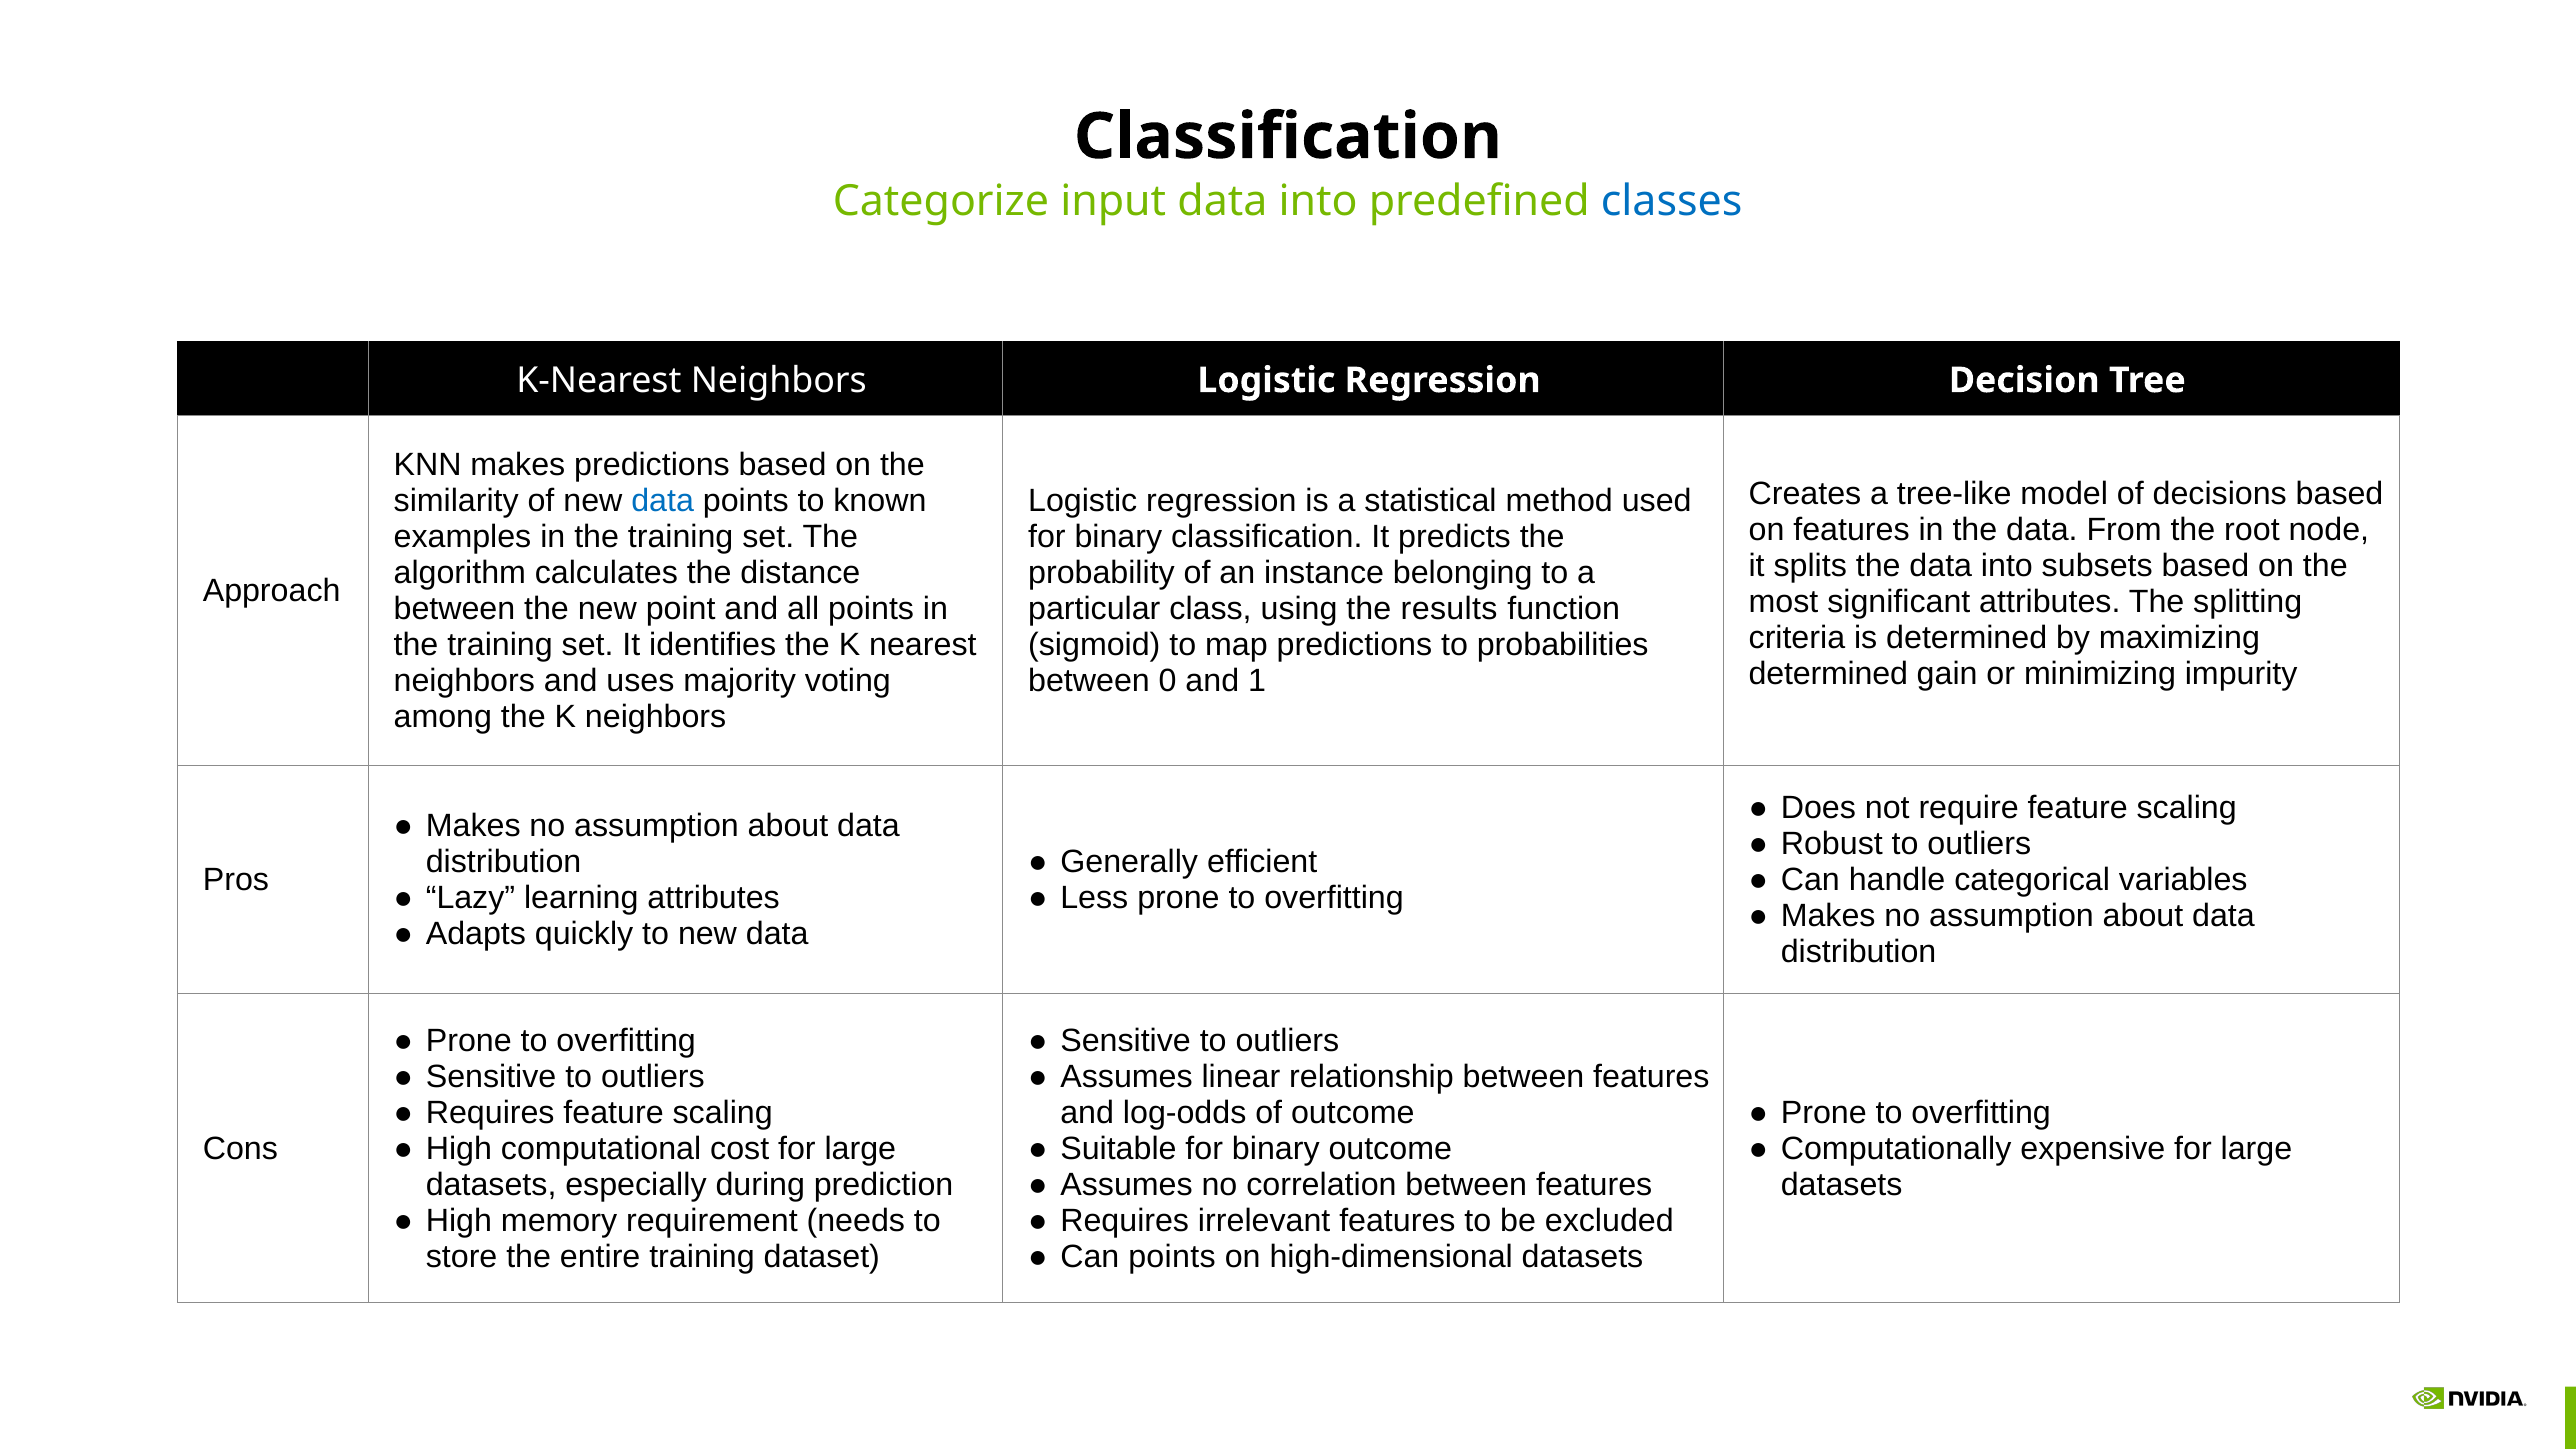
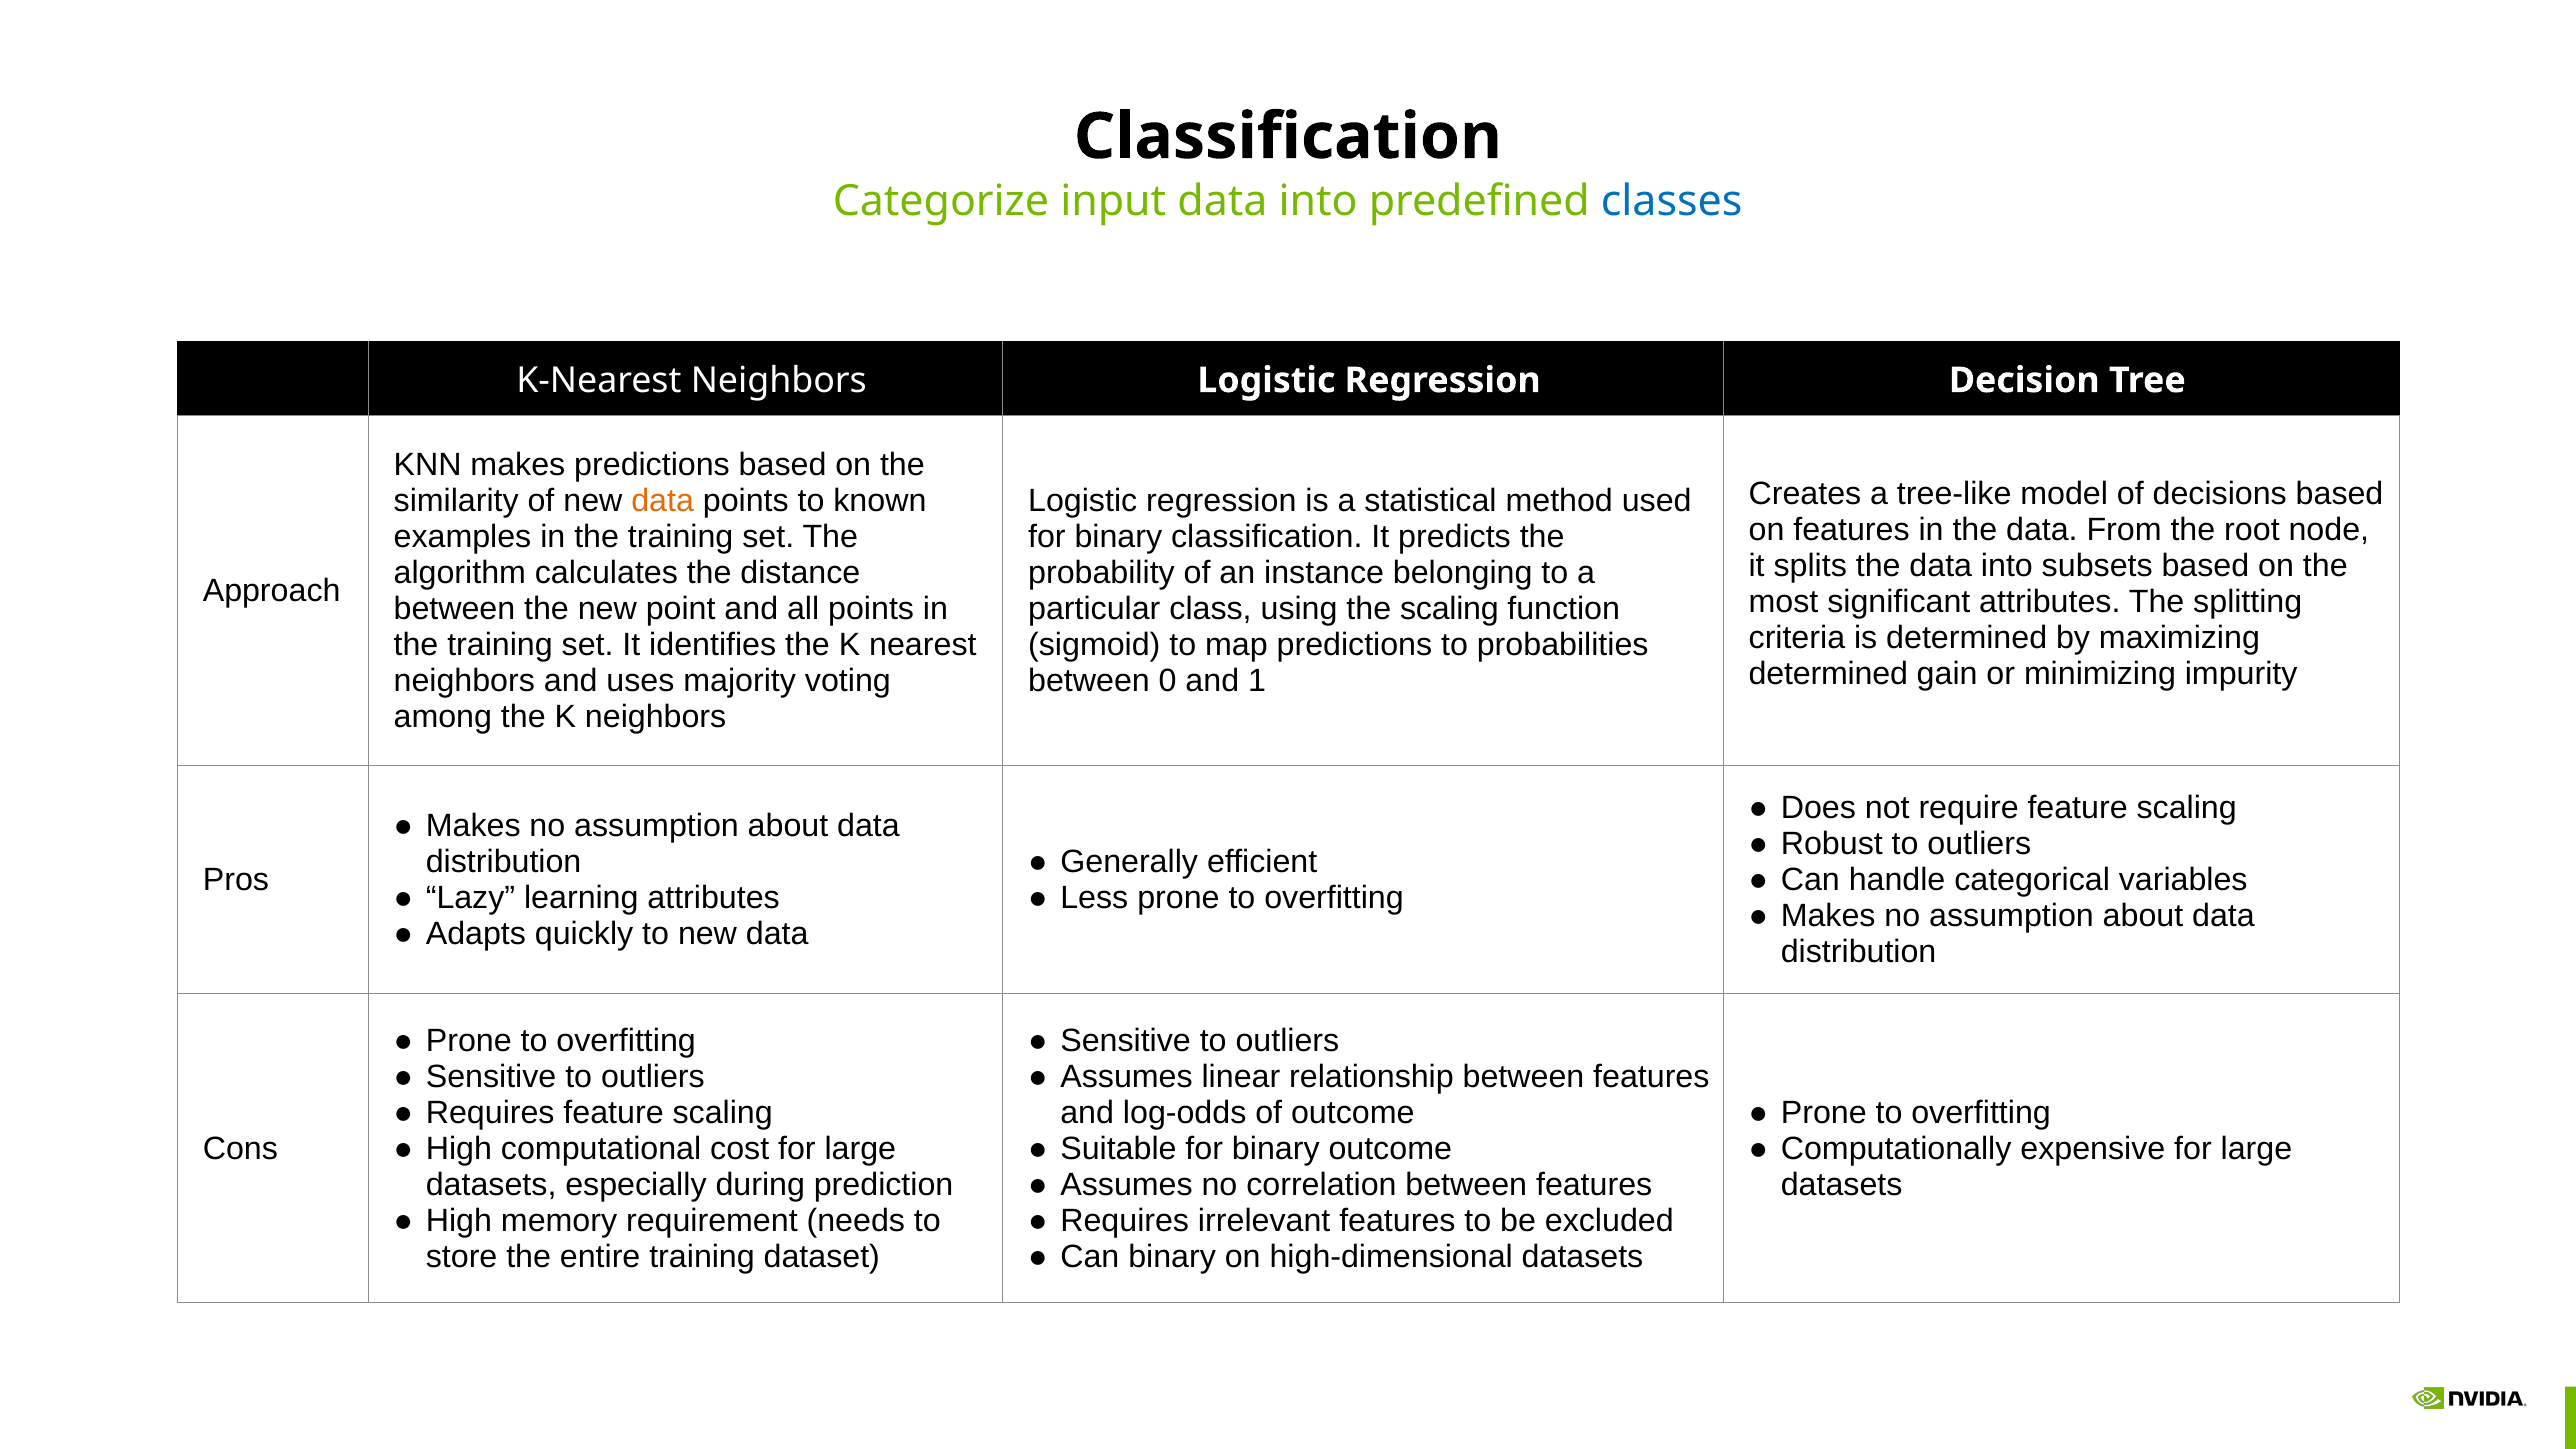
data colour: blue -> orange (663, 501)
the results: results -> scaling (1449, 609)
Can points: points -> binary (1172, 1257)
